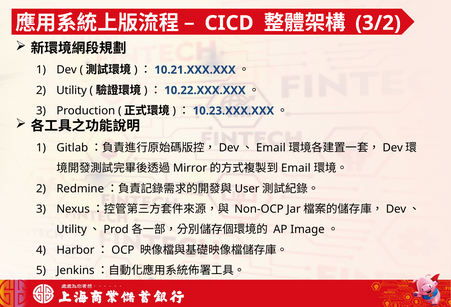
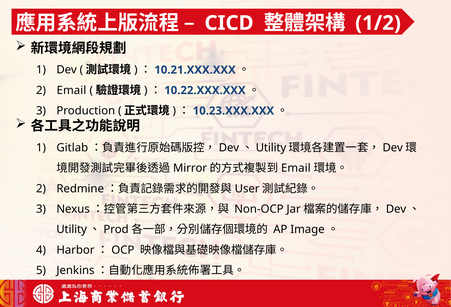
3/2: 3/2 -> 1/2 (378, 23)
Utility: Utility -> Email (71, 90)
Email: Email -> Utility (271, 148)
